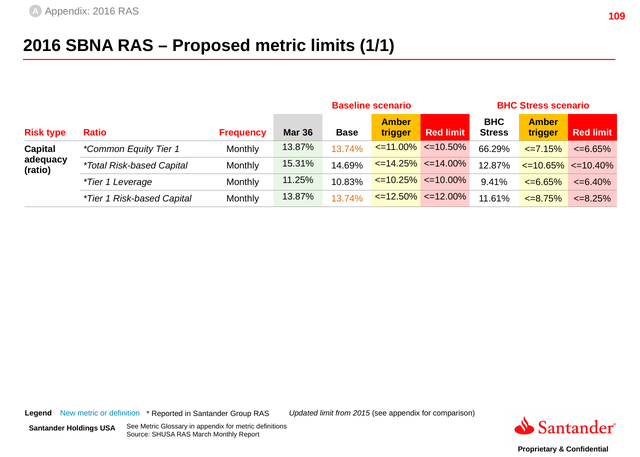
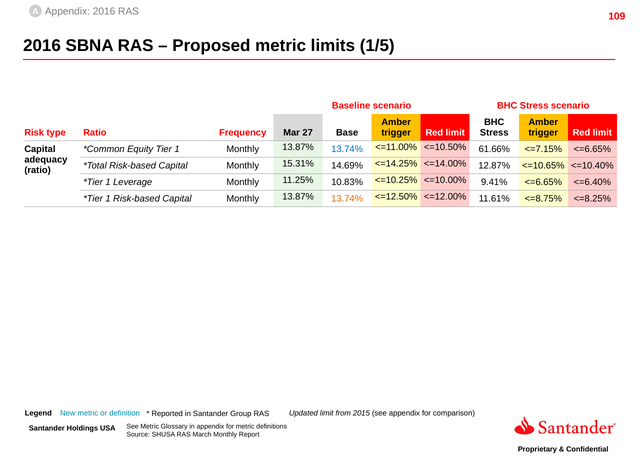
1/1: 1/1 -> 1/5 (377, 46)
36: 36 -> 27 (308, 133)
13.74% colour: orange -> blue (347, 149)
66.29%: 66.29% -> 61.66% (494, 149)
